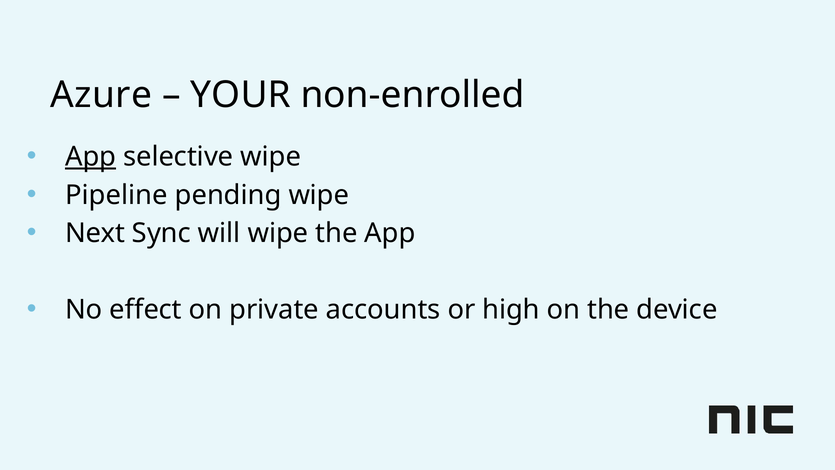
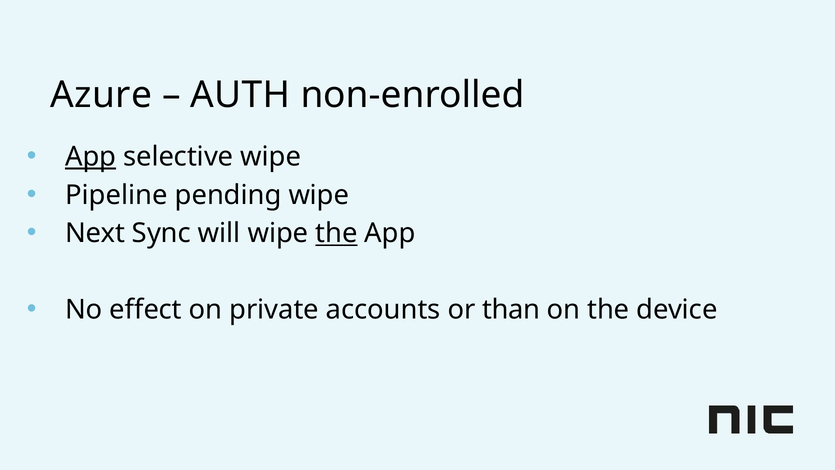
YOUR: YOUR -> AUTH (240, 95)
the underline: none -> present (336, 233)
high: high -> than (511, 310)
